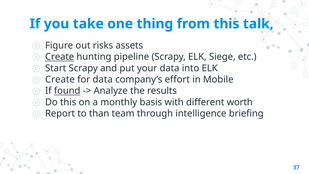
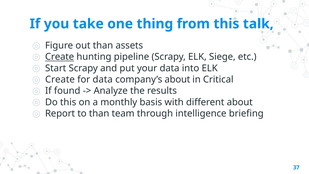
out risks: risks -> than (103, 45)
company’s effort: effort -> about (177, 79)
Mobile: Mobile -> Critical (218, 79)
found underline: present -> none (67, 91)
different worth: worth -> about (240, 102)
